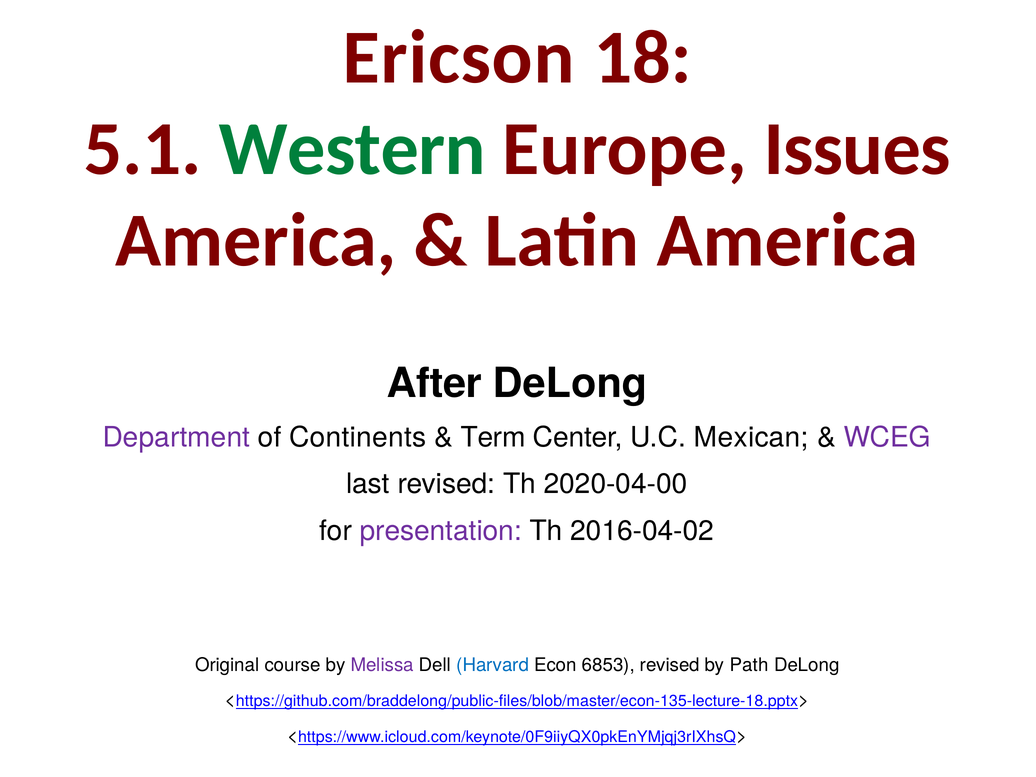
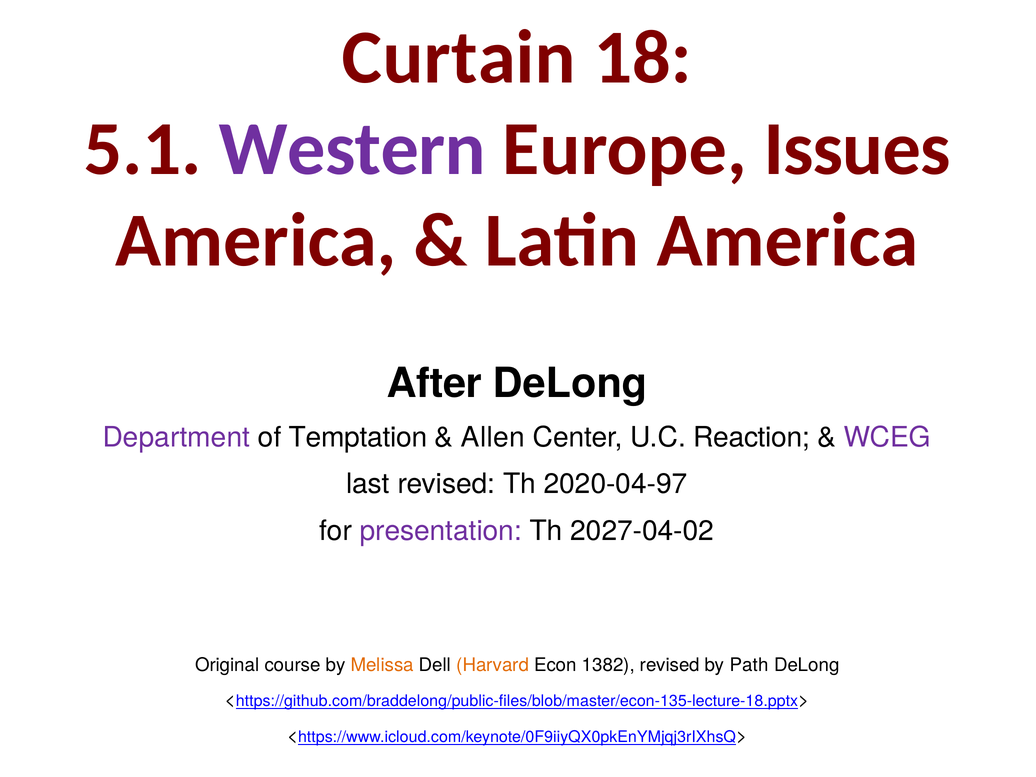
Ericson: Ericson -> Curtain (459, 58)
Western colour: green -> purple (352, 149)
Continents: Continents -> Temptation (358, 437)
Term: Term -> Allen (493, 437)
Mexican: Mexican -> Reaction (752, 437)
2020-04-00: 2020-04-00 -> 2020-04-97 (616, 484)
2016-04-02: 2016-04-02 -> 2027-04-02 (642, 531)
Melissa colour: purple -> orange (382, 665)
Harvard colour: blue -> orange (493, 665)
6853: 6853 -> 1382 (608, 665)
